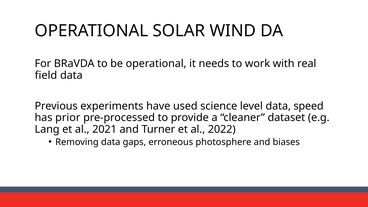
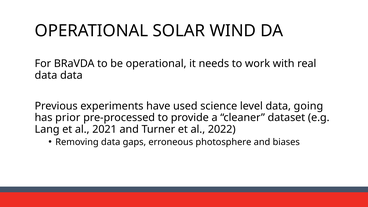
field: field -> data (46, 75)
speed: speed -> going (308, 106)
